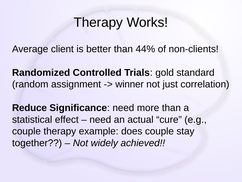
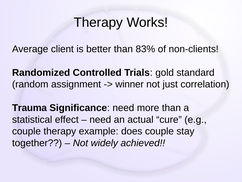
44%: 44% -> 83% (145, 49)
Reduce: Reduce -> Trauma (29, 108)
